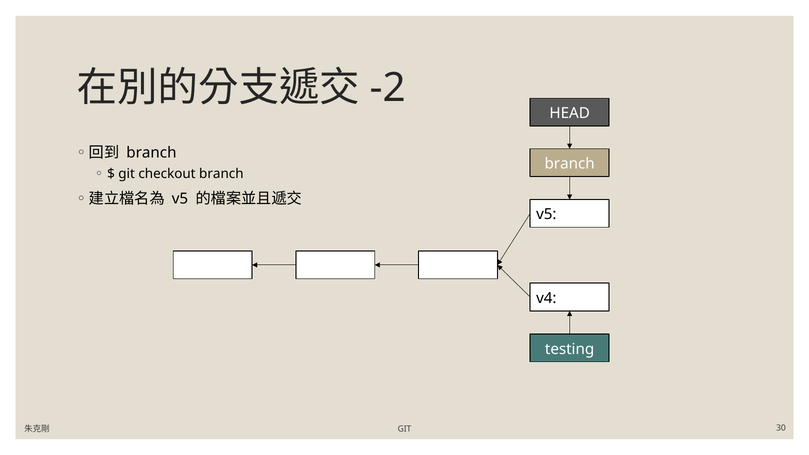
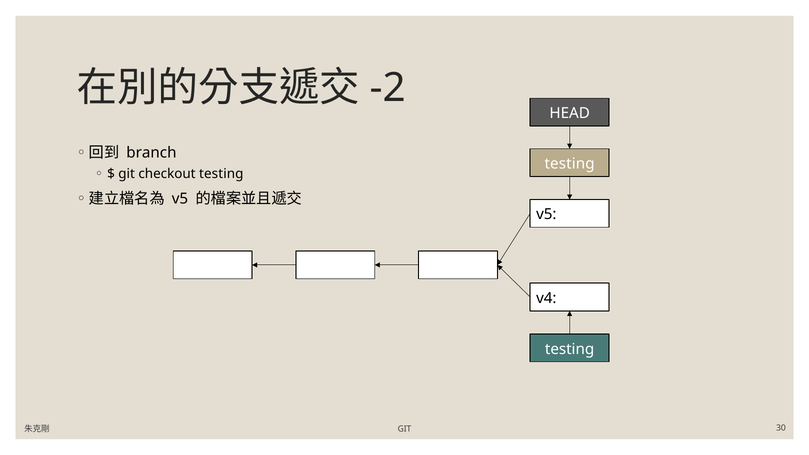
branch: branch -> testing (570, 164)
checkout branch: branch -> testing (221, 174)
